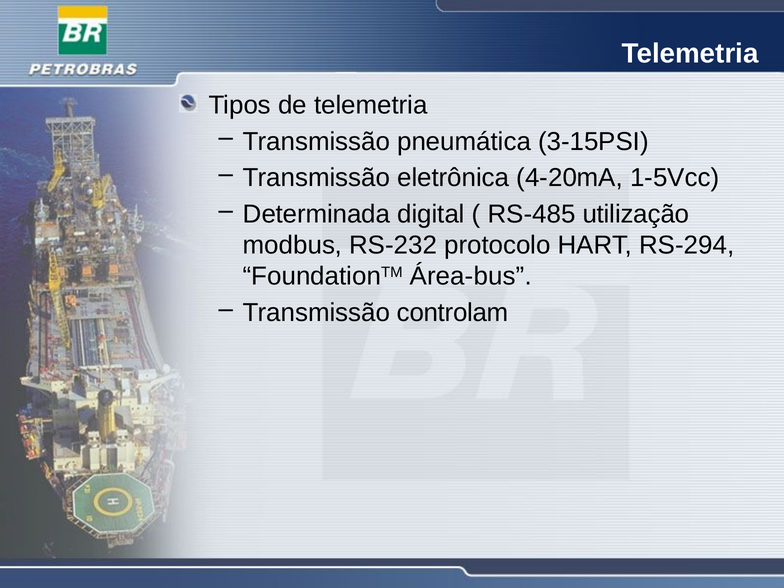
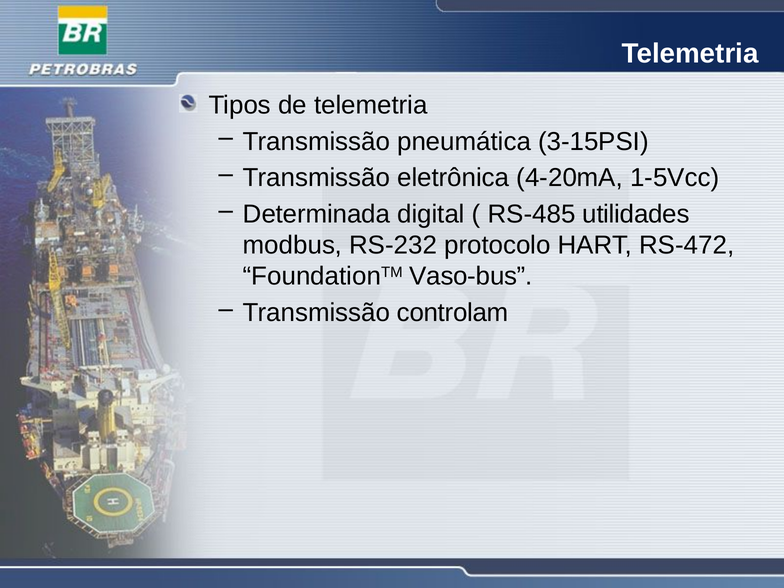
utilização: utilização -> utilidades (636, 214)
RS-294: RS-294 -> RS-472 (687, 245)
Área-bus: Área-bus -> Vaso-bus (471, 276)
